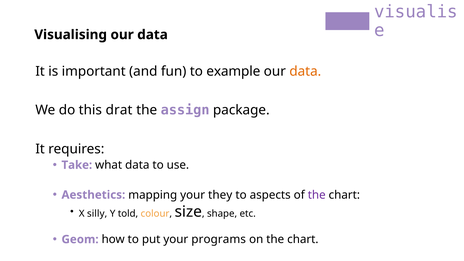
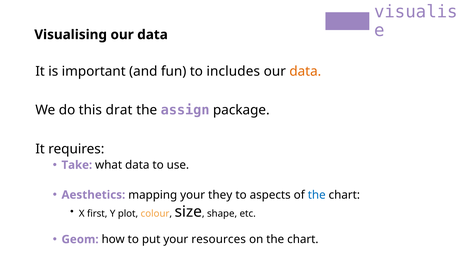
example: example -> includes (233, 71)
the colour: purple -> blue (317, 195)
silly: silly -> first (97, 214)
told: told -> plot (128, 214)
programs: programs -> resources (219, 239)
